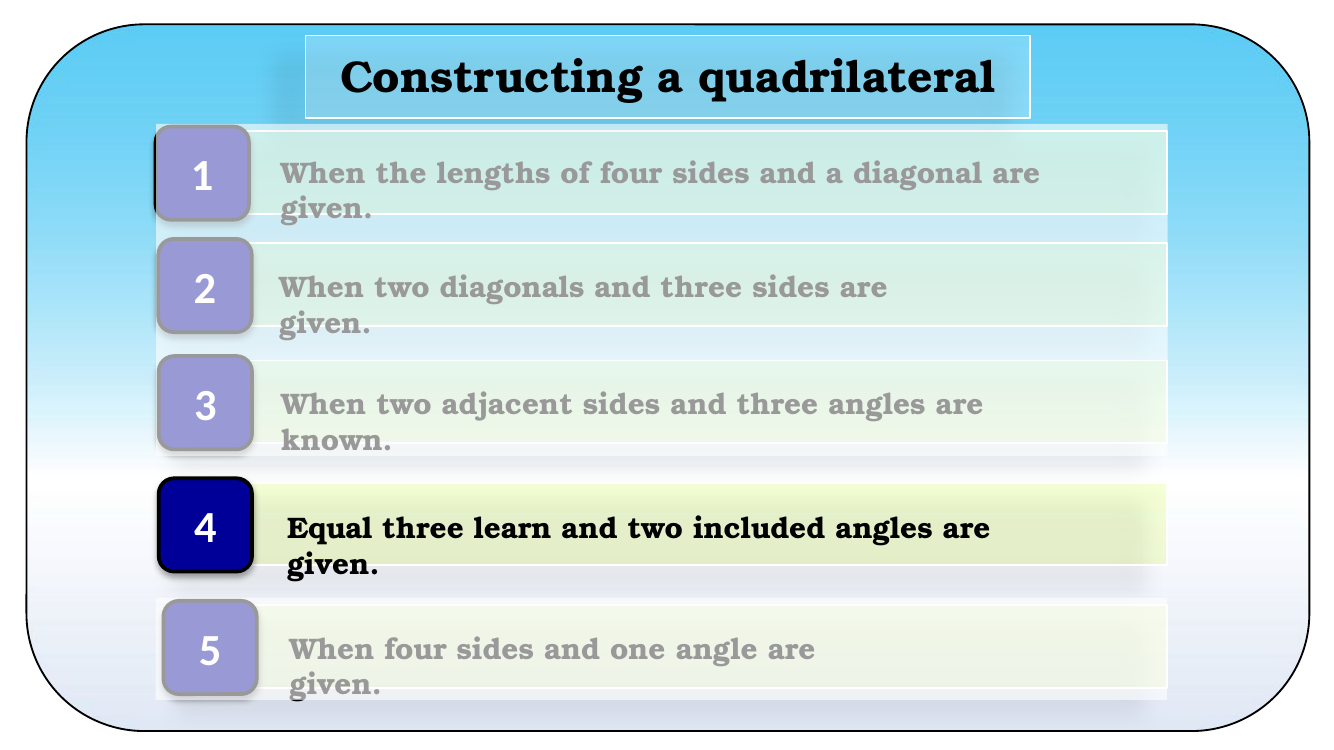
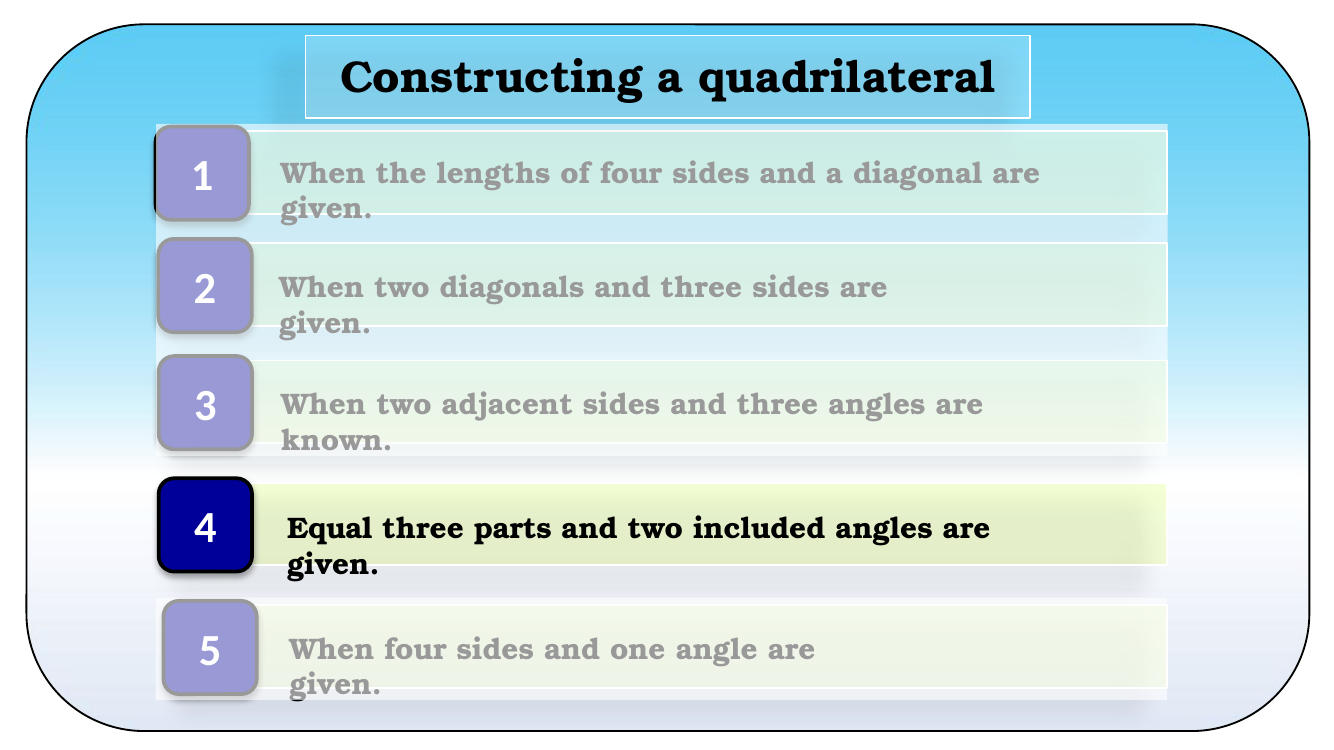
learn: learn -> parts (513, 529)
